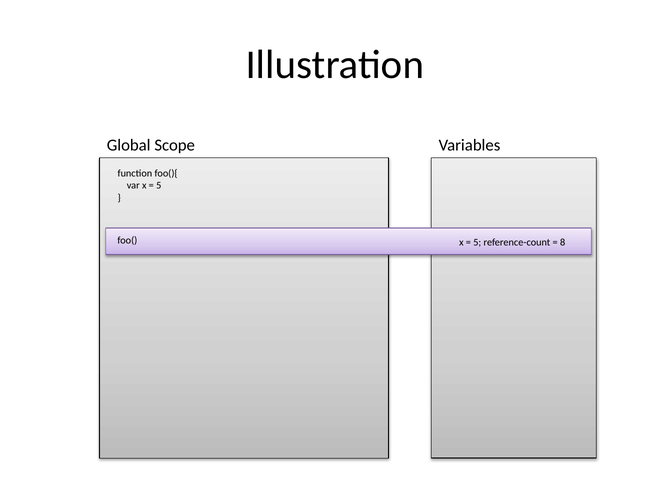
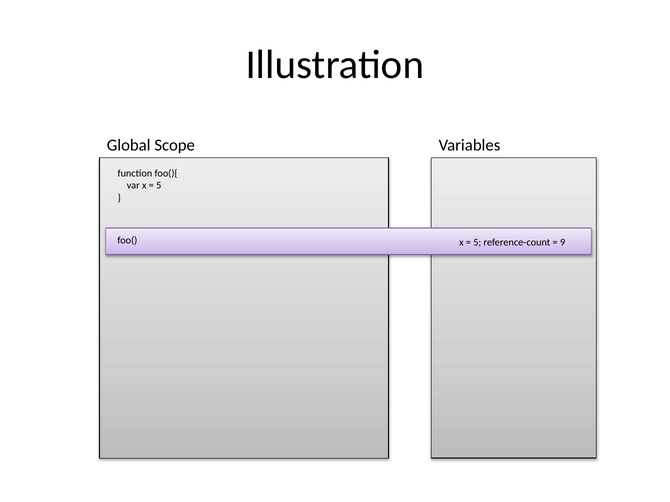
8: 8 -> 9 (563, 242)
